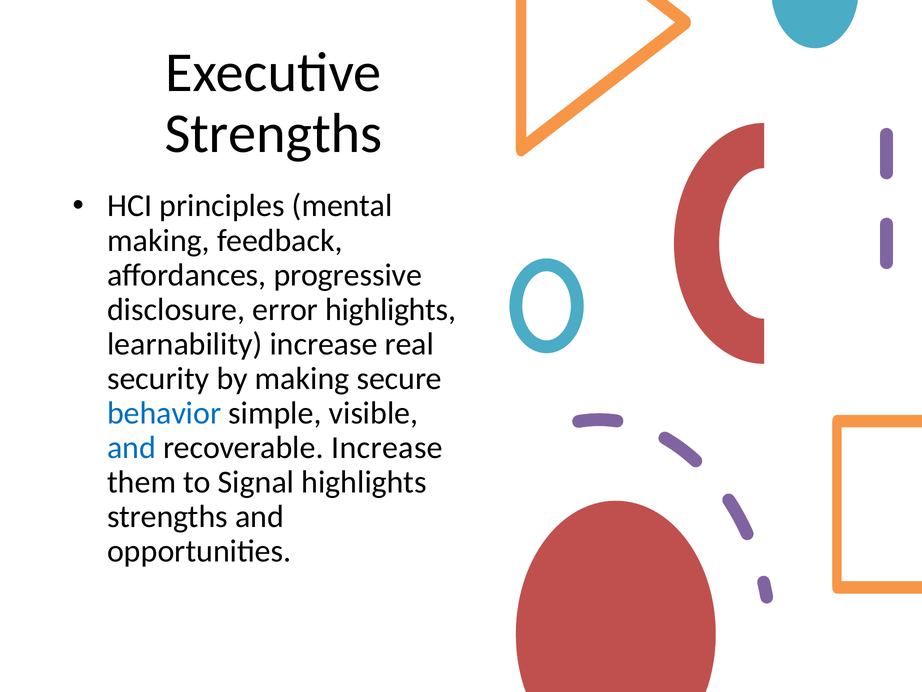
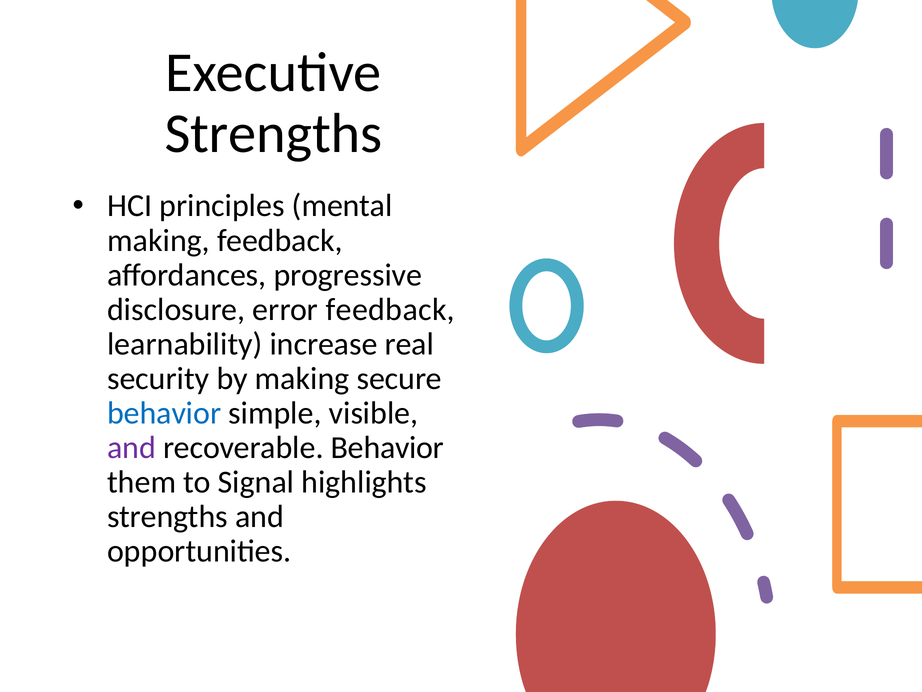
error highlights: highlights -> feedback (390, 309)
and colour: blue -> purple (132, 447)
recoverable Increase: Increase -> Behavior (387, 447)
